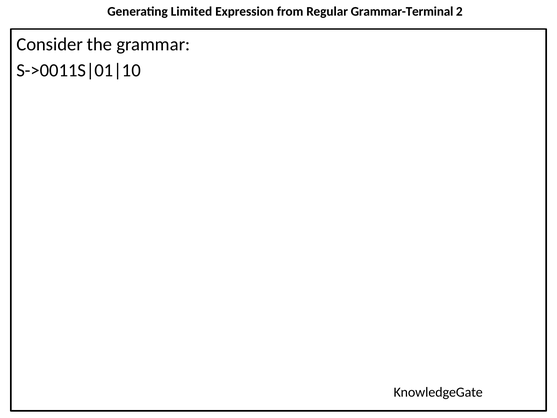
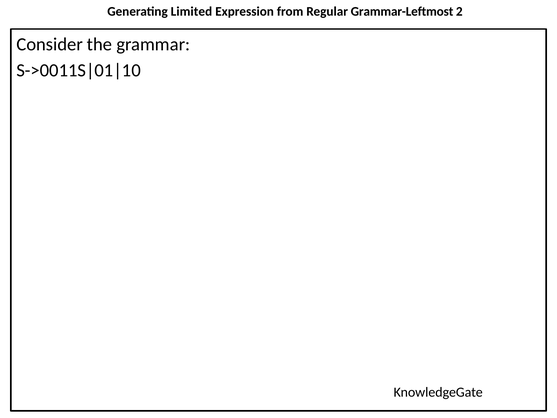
Grammar-Terminal: Grammar-Terminal -> Grammar-Leftmost (402, 12)
